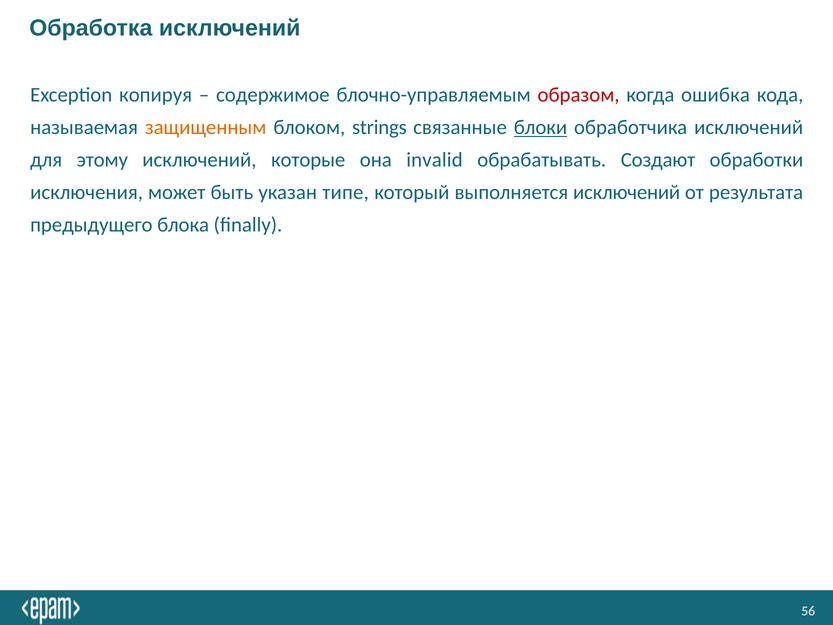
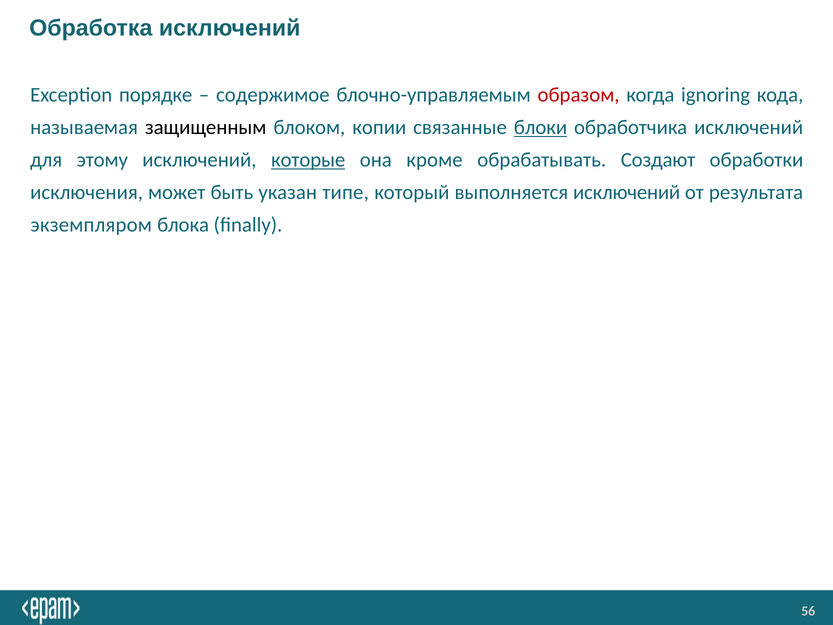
копируя: копируя -> порядке (156, 95)
ошибка: ошибка -> ignoring (716, 95)
защищенным colour: orange -> black (206, 127)
strings: strings -> копии (379, 127)
которые underline: none -> present (308, 160)
invalid: invalid -> кроме (435, 160)
предыдущего: предыдущего -> экземпляром (91, 225)
